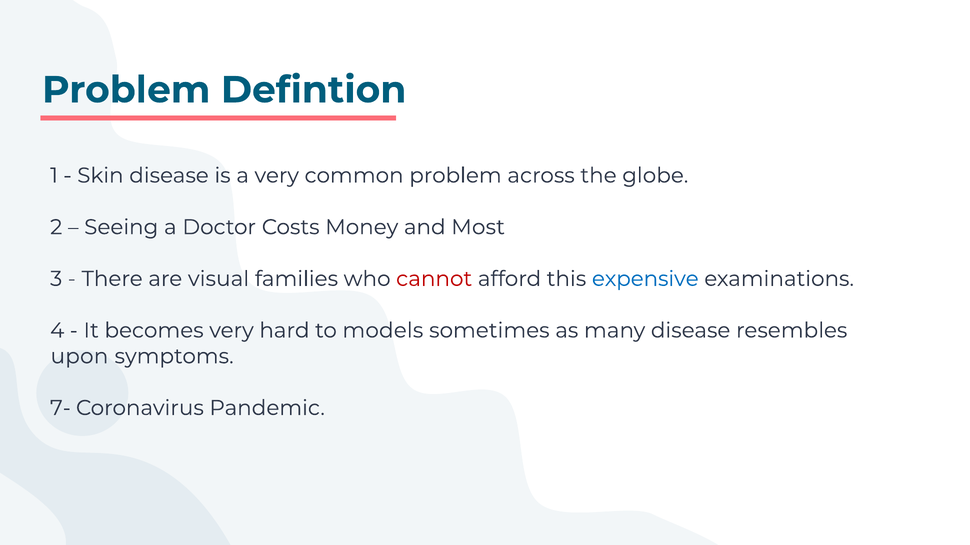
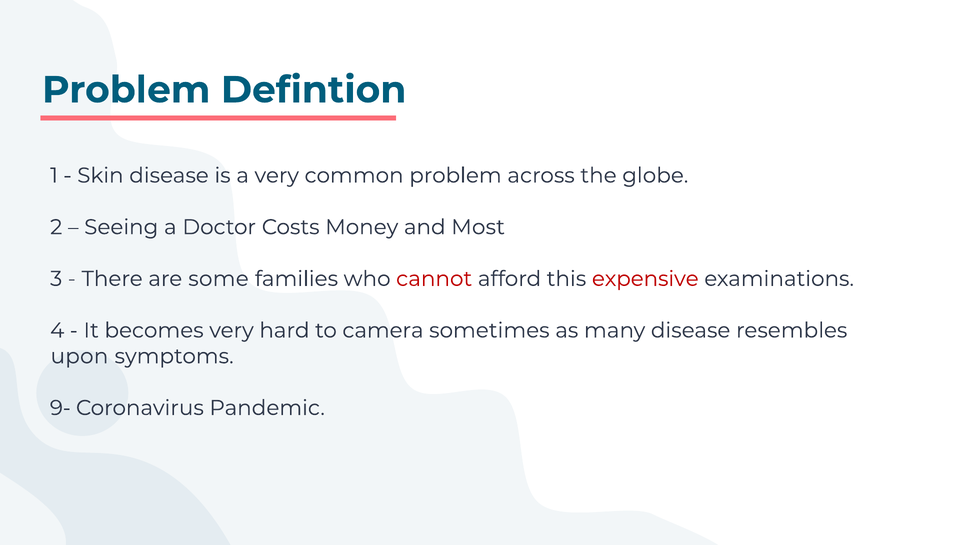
visual: visual -> some (218, 279)
expensive colour: blue -> red (645, 279)
models: models -> camera (383, 331)
7-: 7- -> 9- (60, 408)
